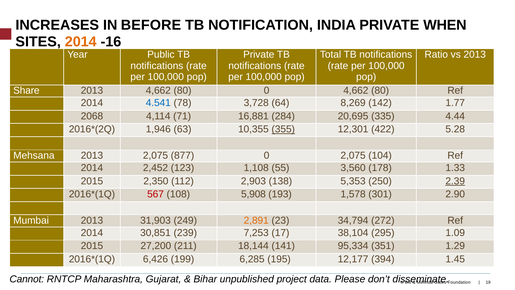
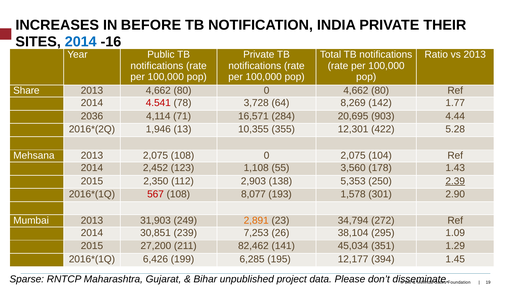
WHEN: WHEN -> THEIR (445, 25)
2014 colour: orange -> blue (81, 42)
4.541 colour: blue -> red (158, 103)
2068: 2068 -> 2036 (92, 116)
16,881: 16,881 -> 16,571 (253, 116)
335: 335 -> 903 (383, 116)
63: 63 -> 13 (183, 129)
355 underline: present -> none (283, 129)
2,075 877: 877 -> 108 (183, 155)
1.33: 1.33 -> 1.43 (455, 168)
5,908: 5,908 -> 8,077 (253, 194)
17: 17 -> 26 (280, 233)
18,144: 18,144 -> 82,462 (253, 246)
95,334: 95,334 -> 45,034 (353, 246)
Cannot: Cannot -> Sparse (27, 279)
